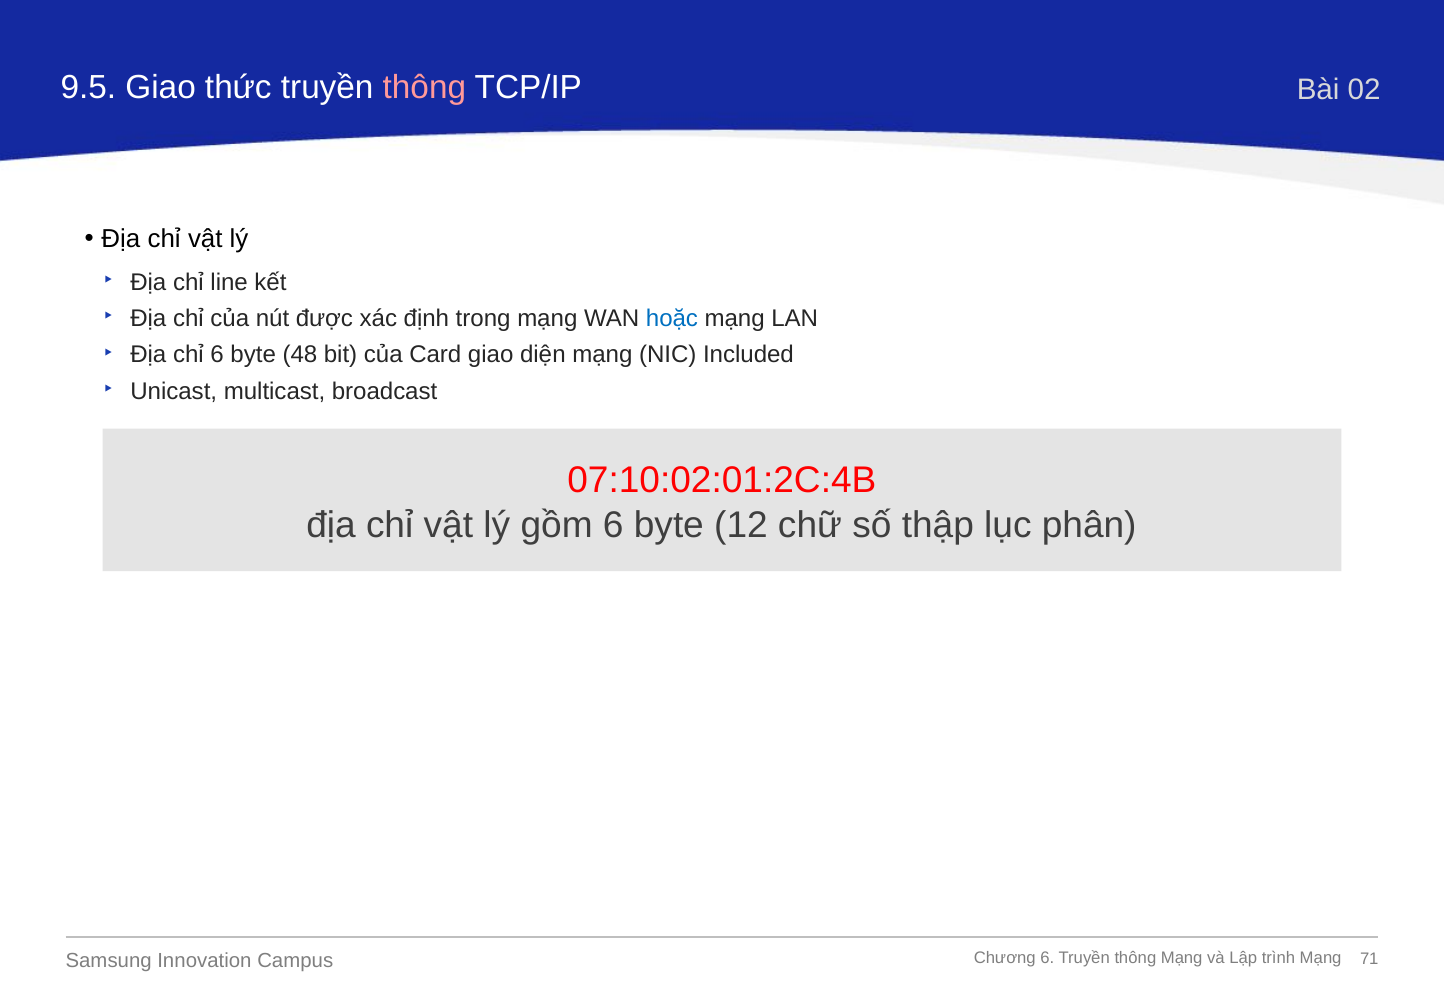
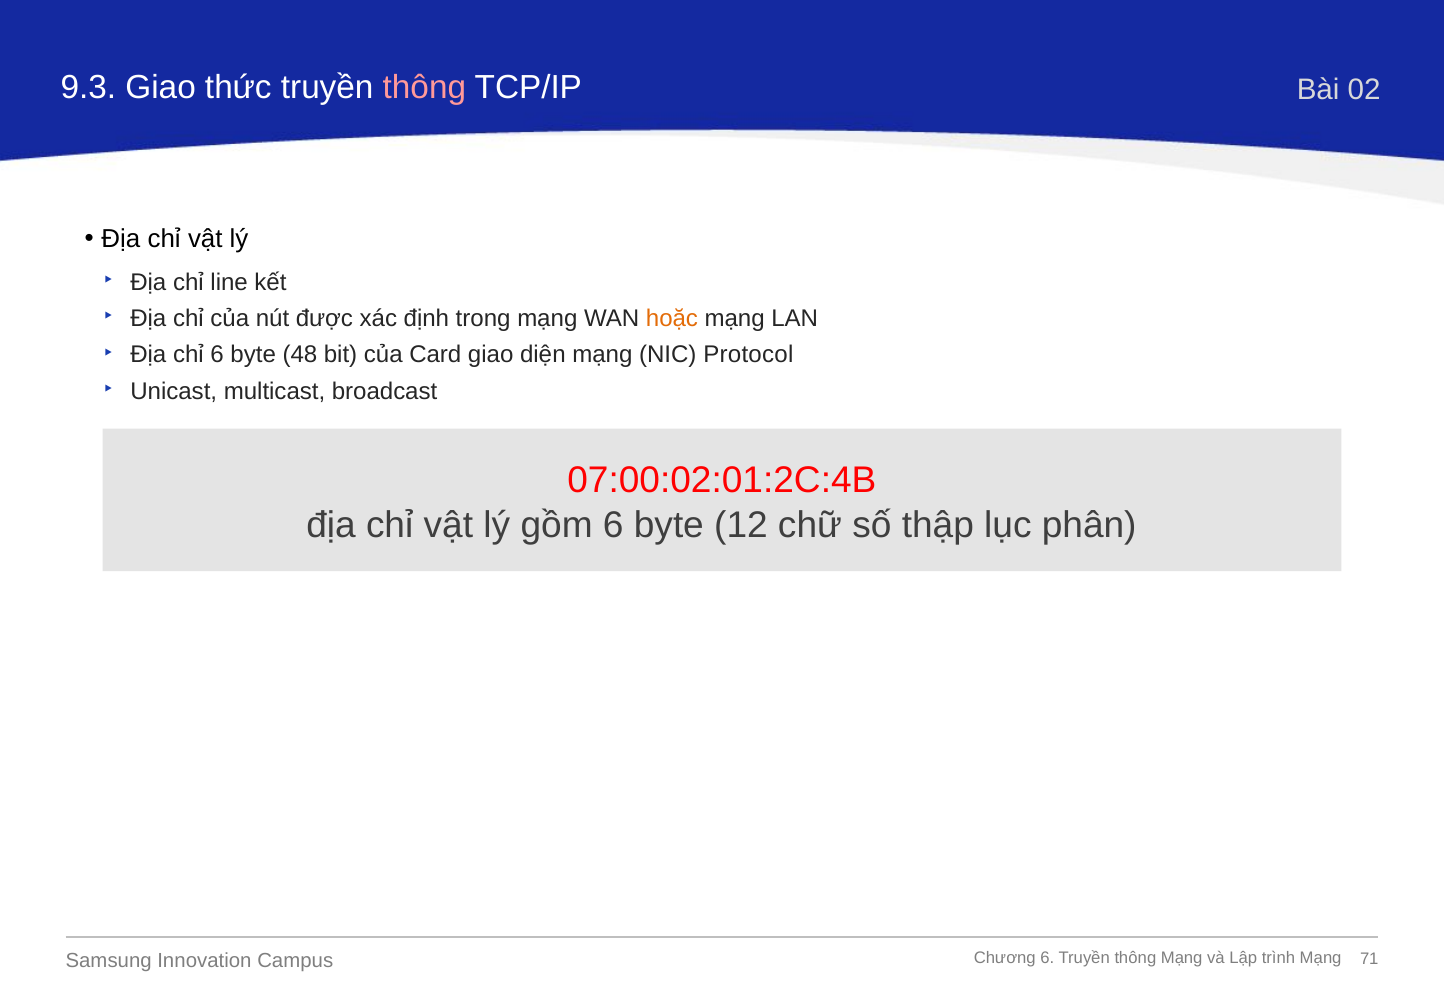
9.5: 9.5 -> 9.3 (88, 87)
hoặc colour: blue -> orange (672, 318)
Included: Included -> Protocol (748, 355)
07:10:02:01:2C:4B: 07:10:02:01:2C:4B -> 07:00:02:01:2C:4B (722, 480)
